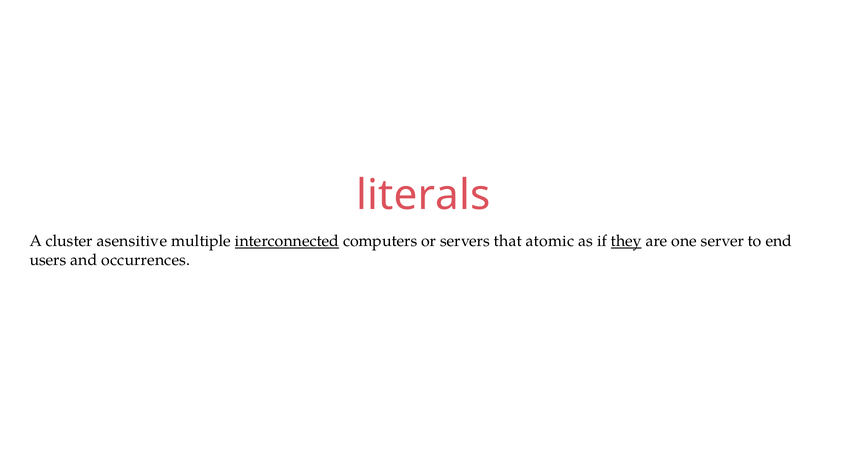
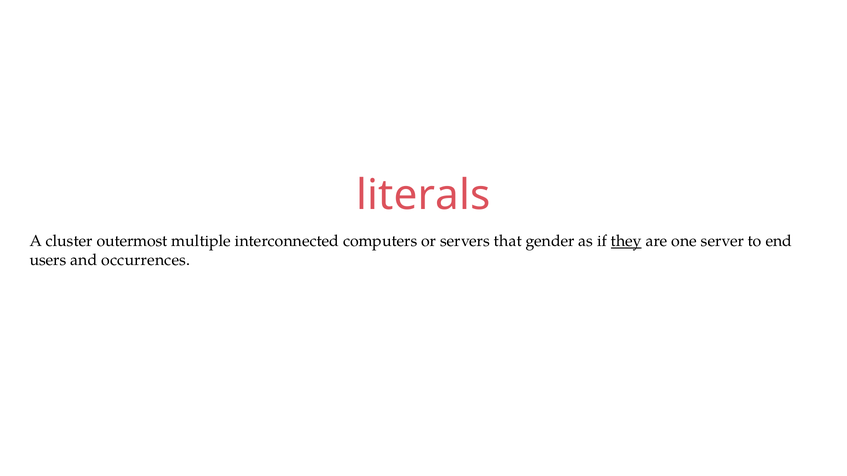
asensitive: asensitive -> outermost (132, 241)
interconnected underline: present -> none (287, 241)
atomic: atomic -> gender (550, 241)
